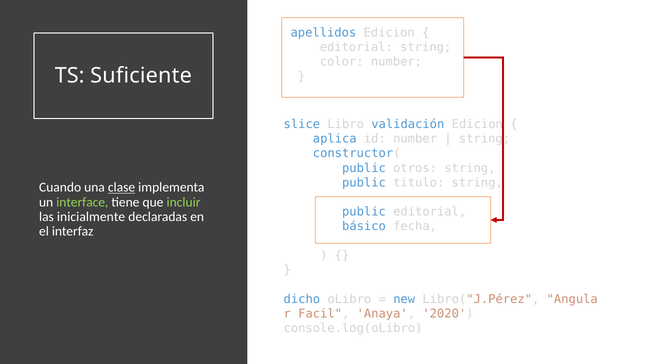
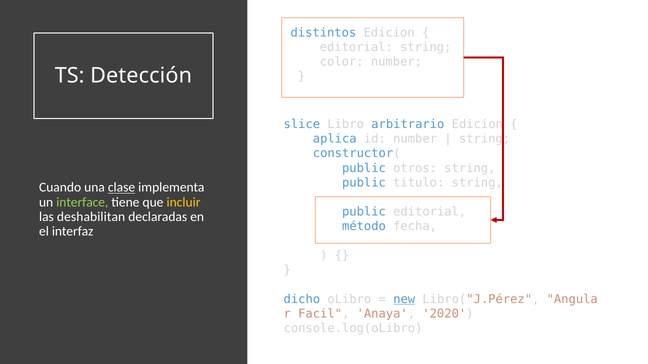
apellidos: apellidos -> distintos (323, 33)
Suficiente: Suficiente -> Detección (141, 76)
validación: validación -> arbitrario (408, 125)
incluir colour: light green -> yellow (183, 202)
inicialmente: inicialmente -> deshabilitan (91, 217)
básico: básico -> método (364, 227)
new underline: none -> present (404, 299)
